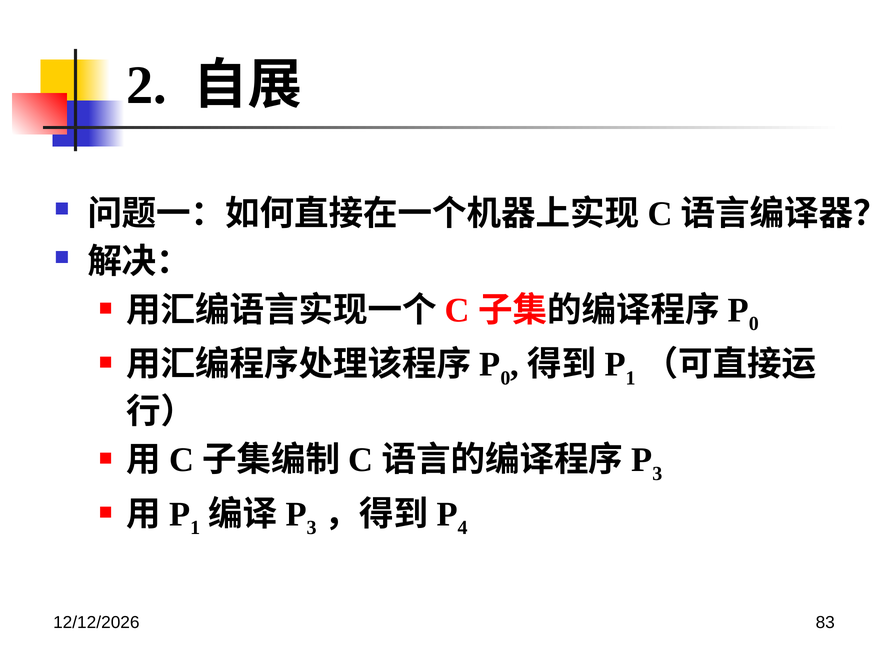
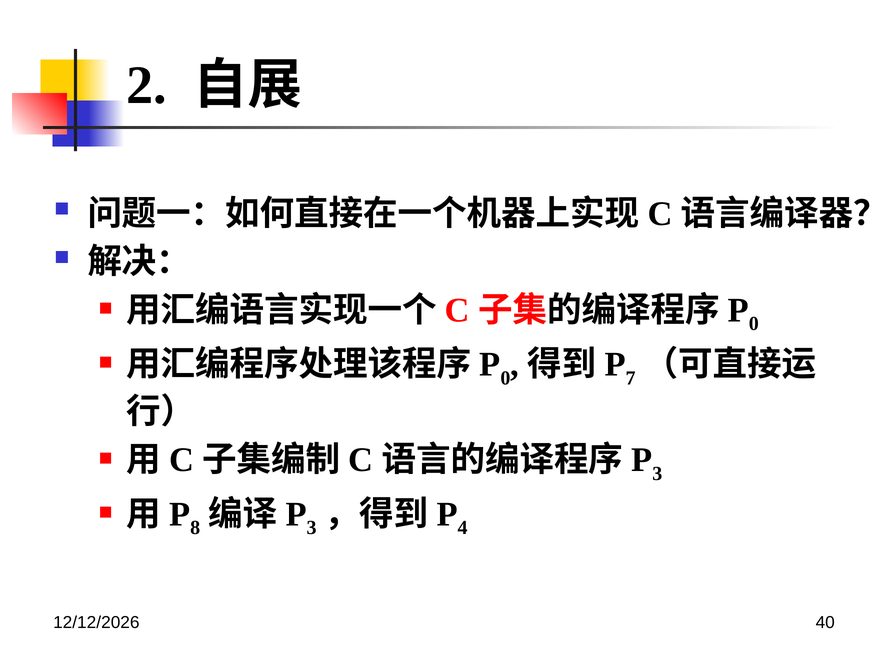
1: 1 -> 7 (631, 378)
1: 1 -> 8 (195, 528)
83: 83 -> 40 (825, 622)
